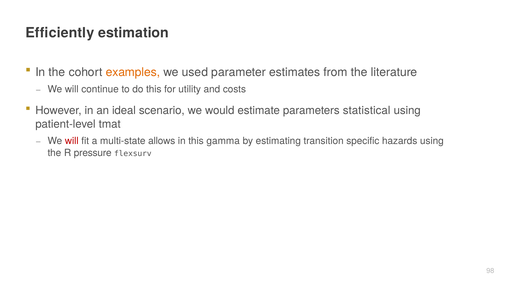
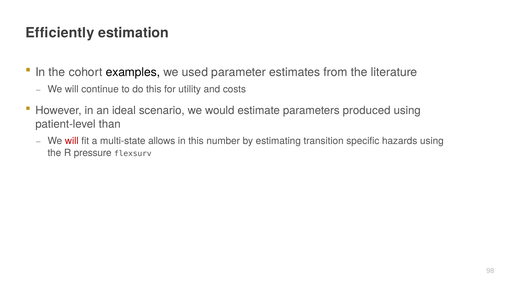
examples colour: orange -> black (133, 72)
statistical: statistical -> produced (367, 110)
tmat: tmat -> than (110, 124)
gamma: gamma -> number (223, 141)
